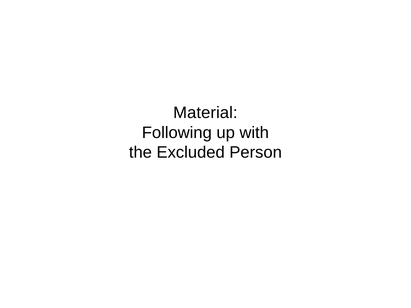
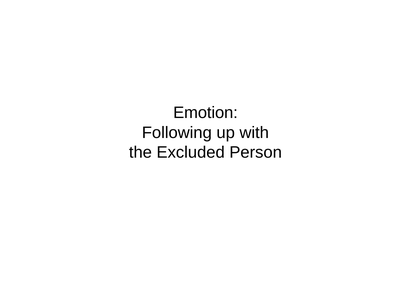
Material: Material -> Emotion (206, 113)
